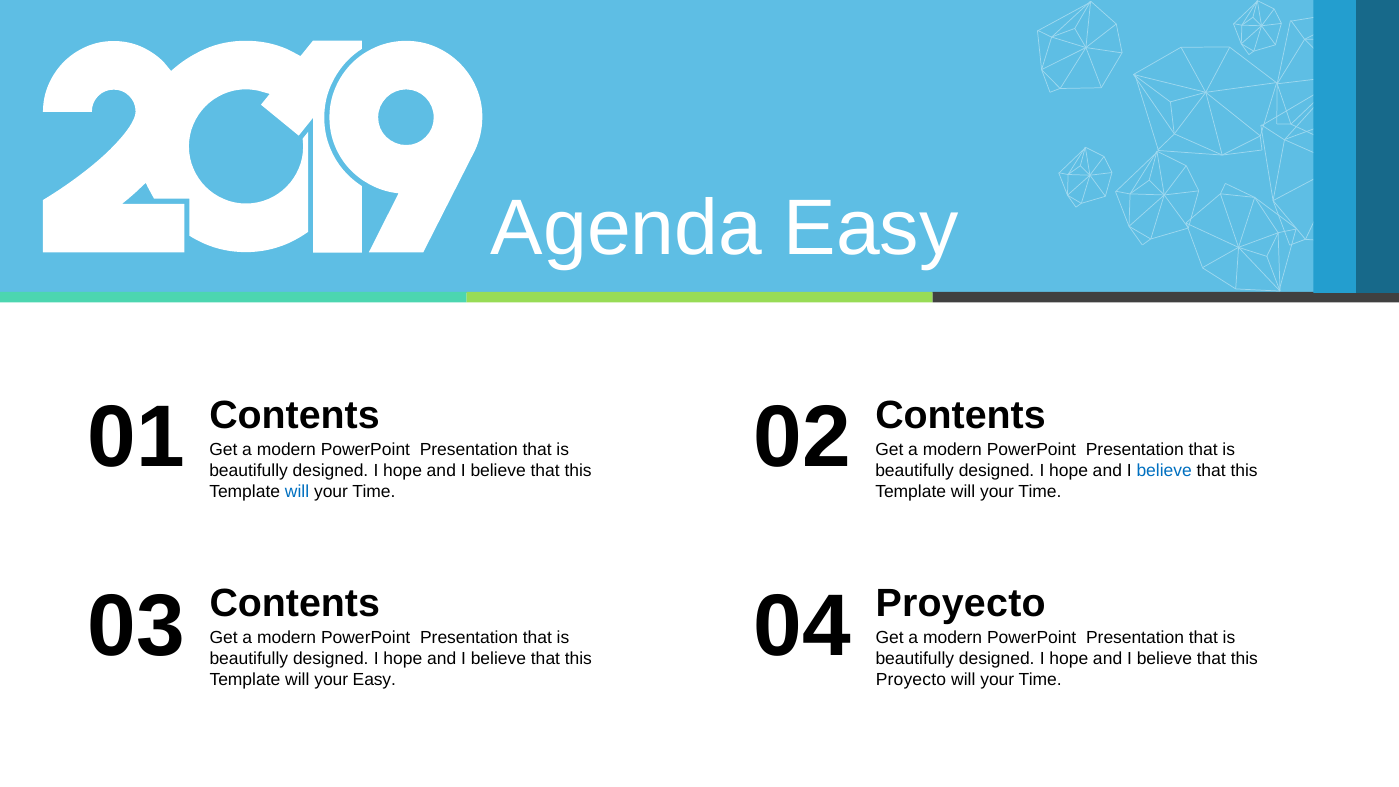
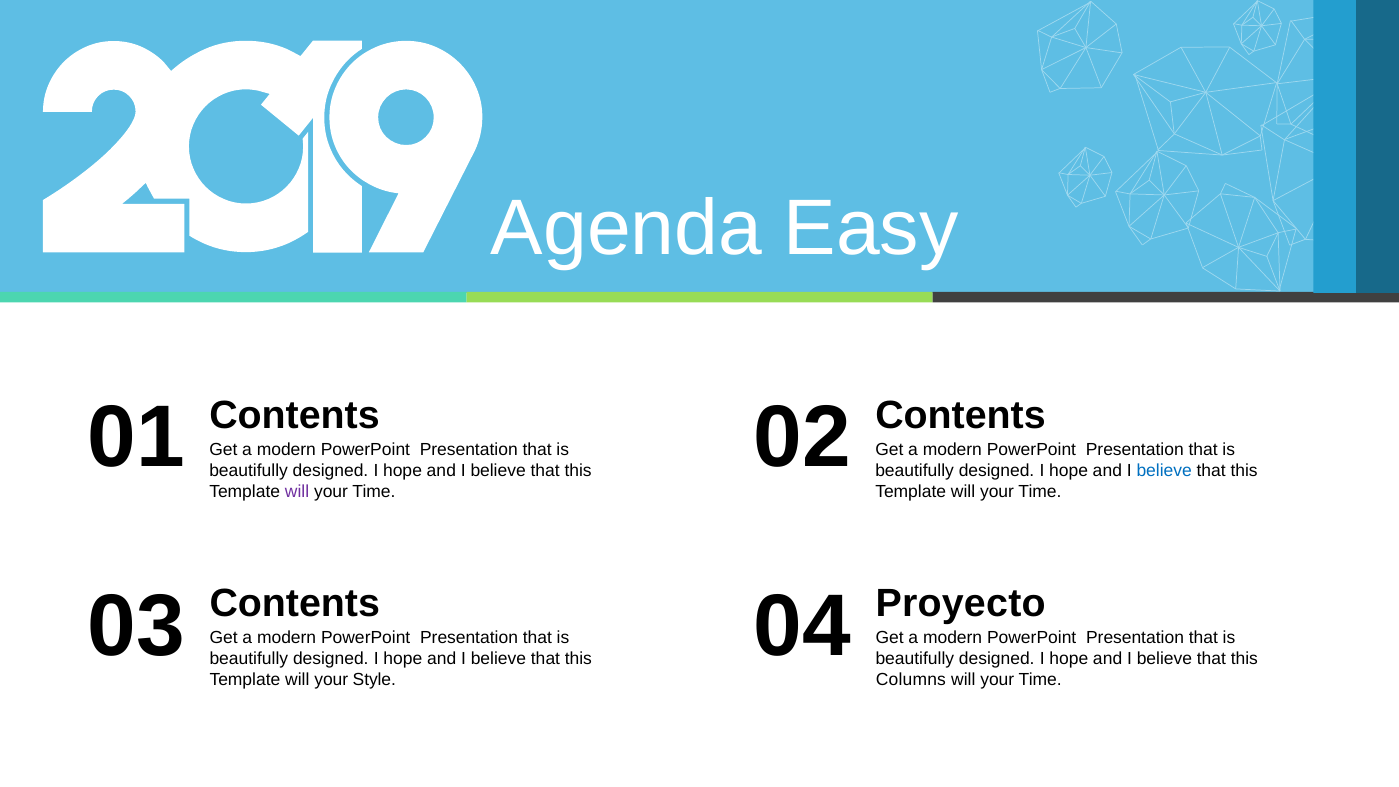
will colour: blue -> purple (297, 491)
your Easy: Easy -> Style (374, 680)
Proyecto: Proyecto -> Columns (911, 680)
